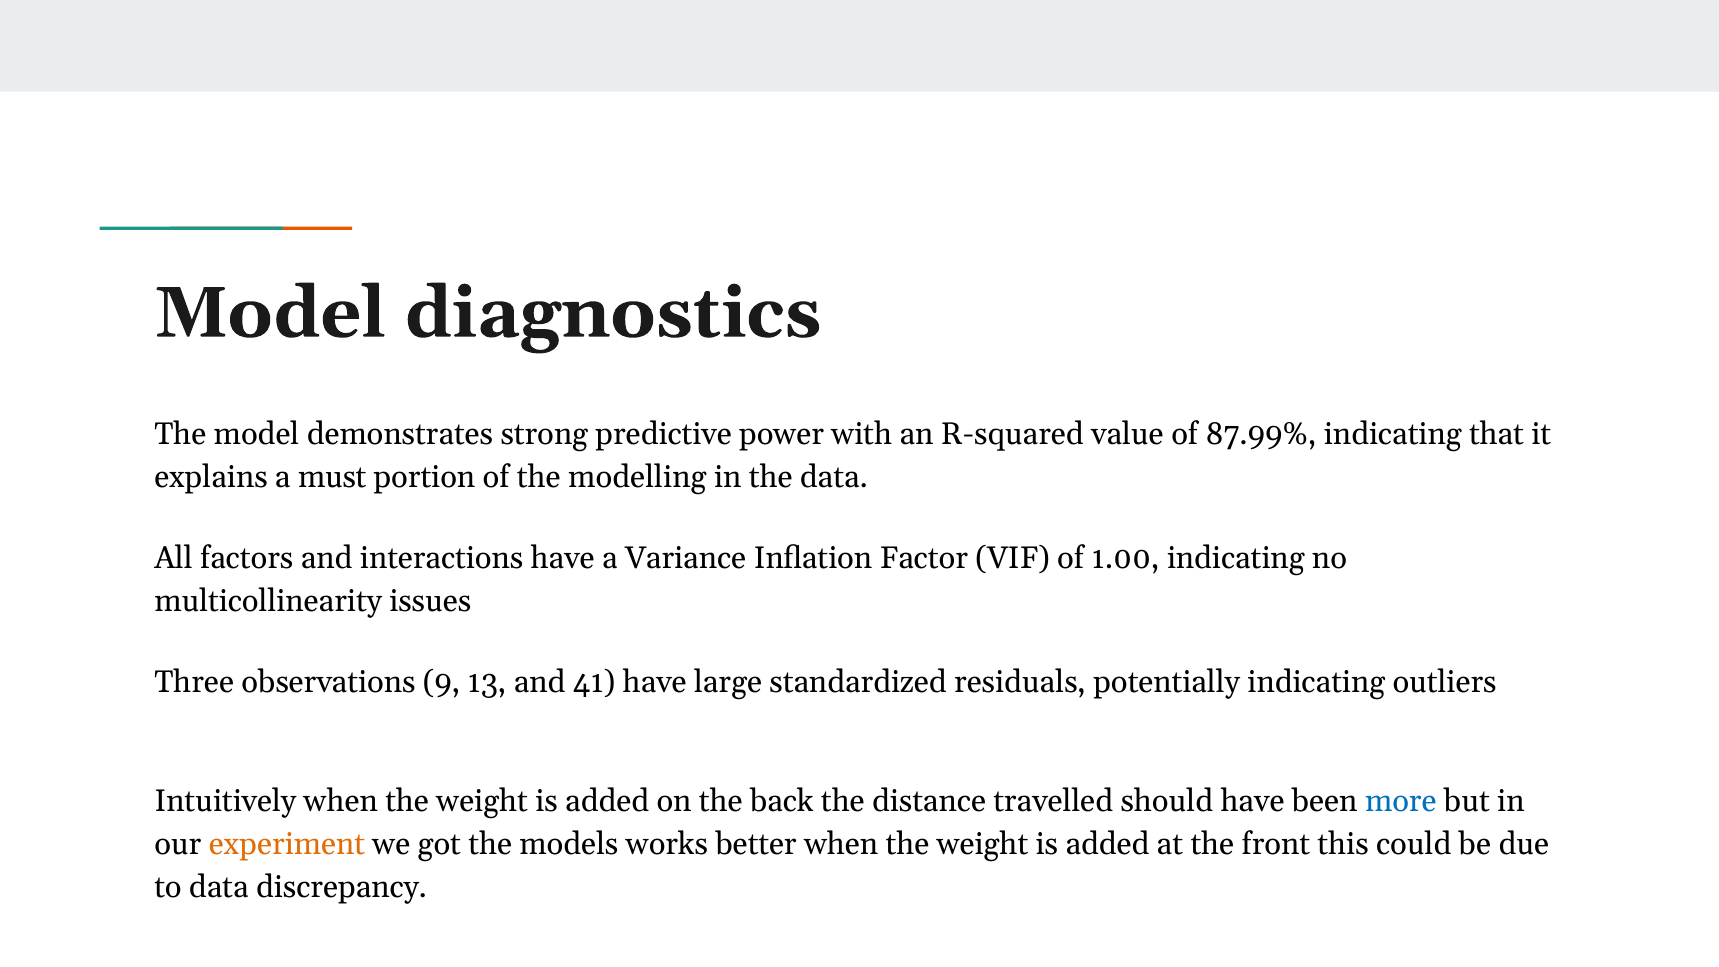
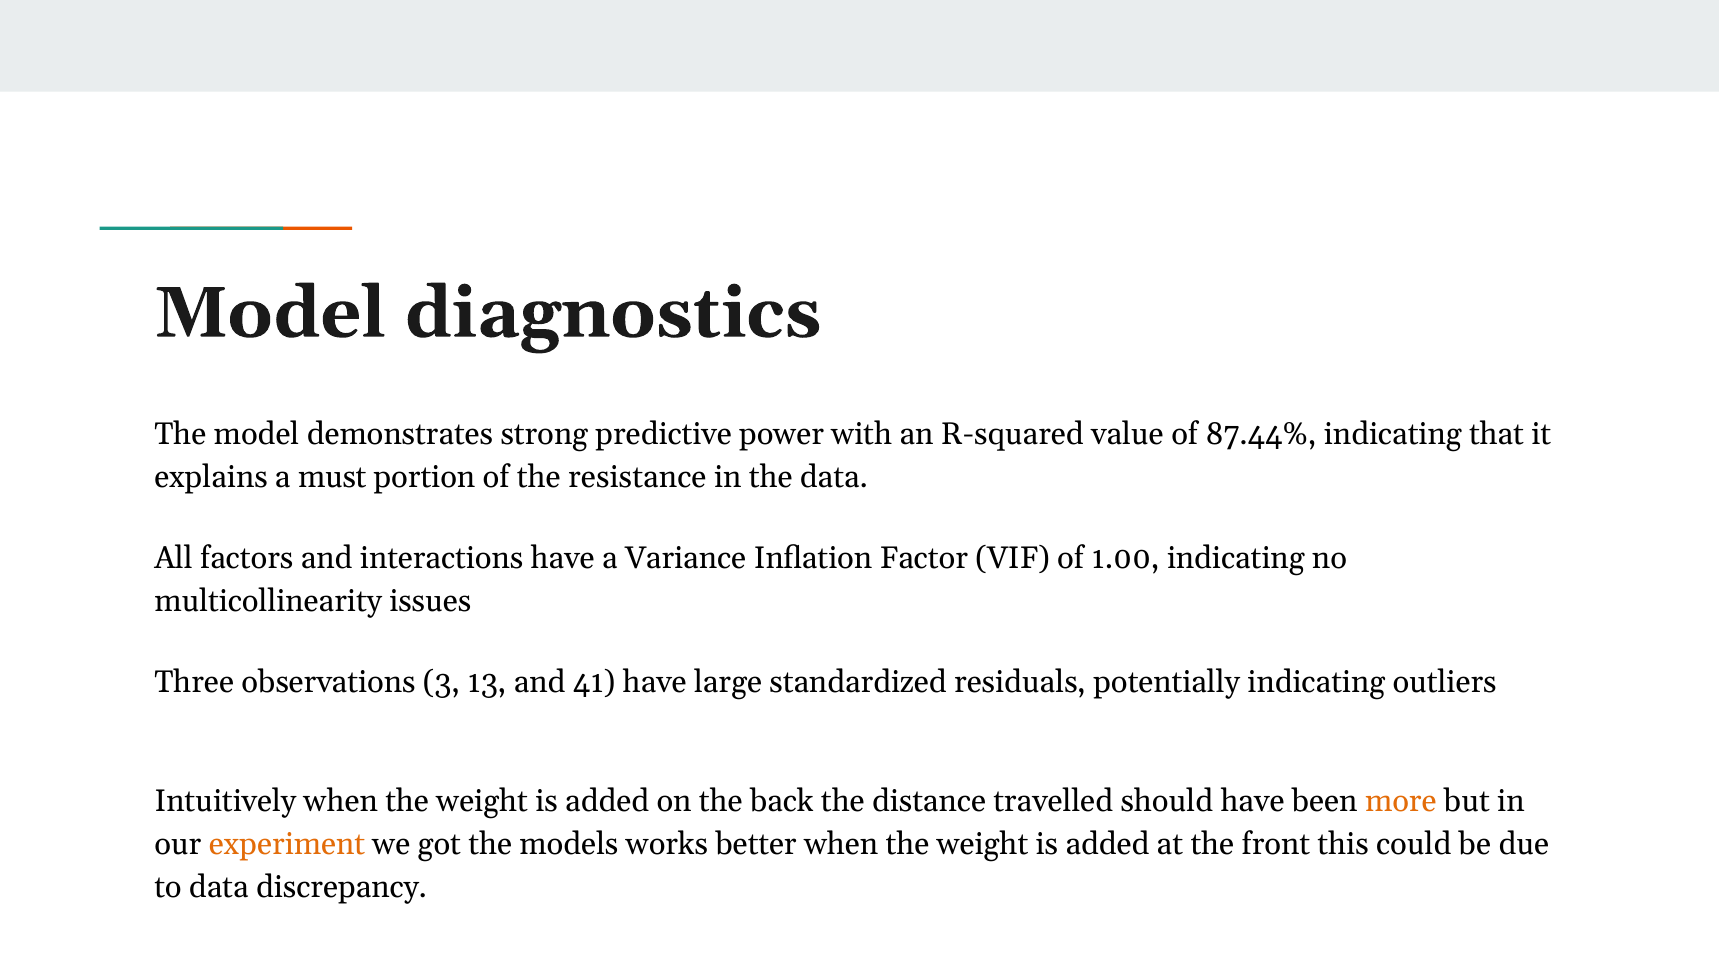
87.99%: 87.99% -> 87.44% (1261, 434)
modelling: modelling -> resistance (637, 477)
9: 9 -> 3 (441, 682)
more colour: blue -> orange (1401, 801)
